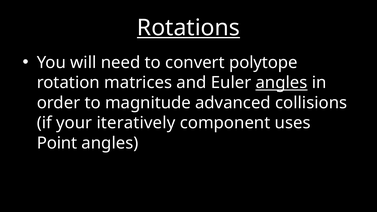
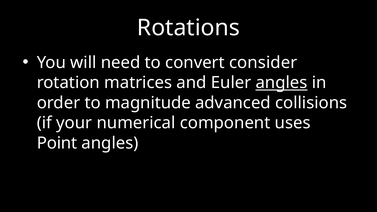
Rotations underline: present -> none (188, 28)
polytope: polytope -> consider (263, 63)
iteratively: iteratively -> numerical (136, 123)
